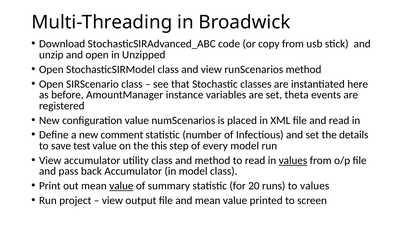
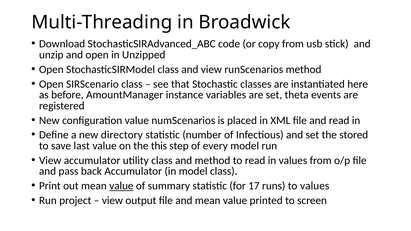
comment: comment -> directory (122, 135)
details: details -> stored (354, 135)
test: test -> last (82, 146)
values underline: present -> none (293, 161)
20: 20 -> 17 (254, 186)
